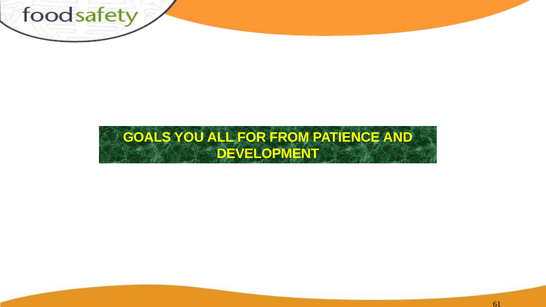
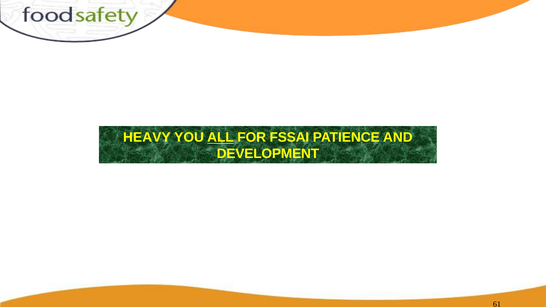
GOALS: GOALS -> HEAVY (147, 137)
ALL underline: none -> present (220, 137)
FROM: FROM -> FSSAI (289, 137)
